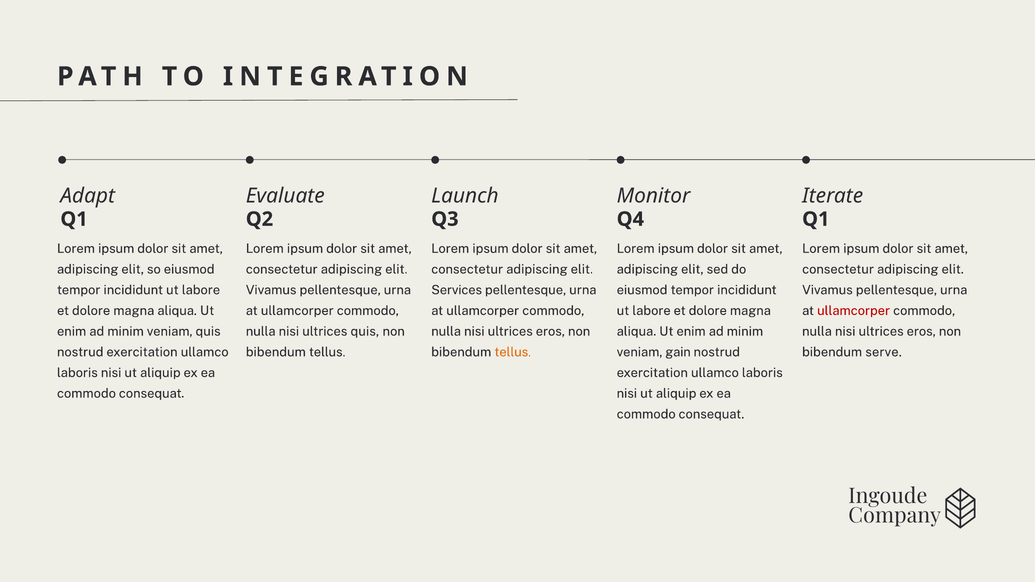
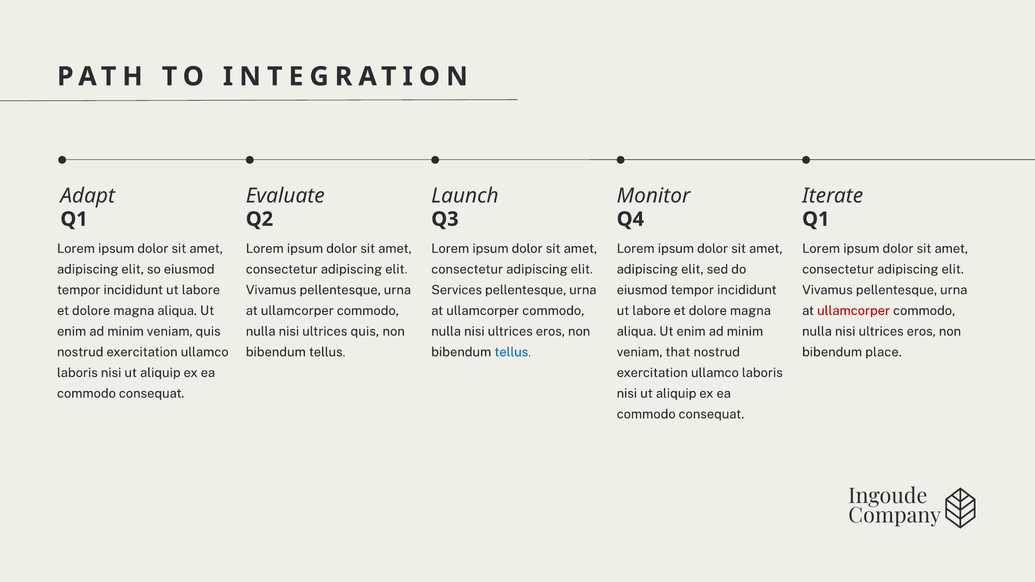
tellus colour: orange -> blue (513, 352)
gain: gain -> that (678, 352)
serve: serve -> place (883, 352)
